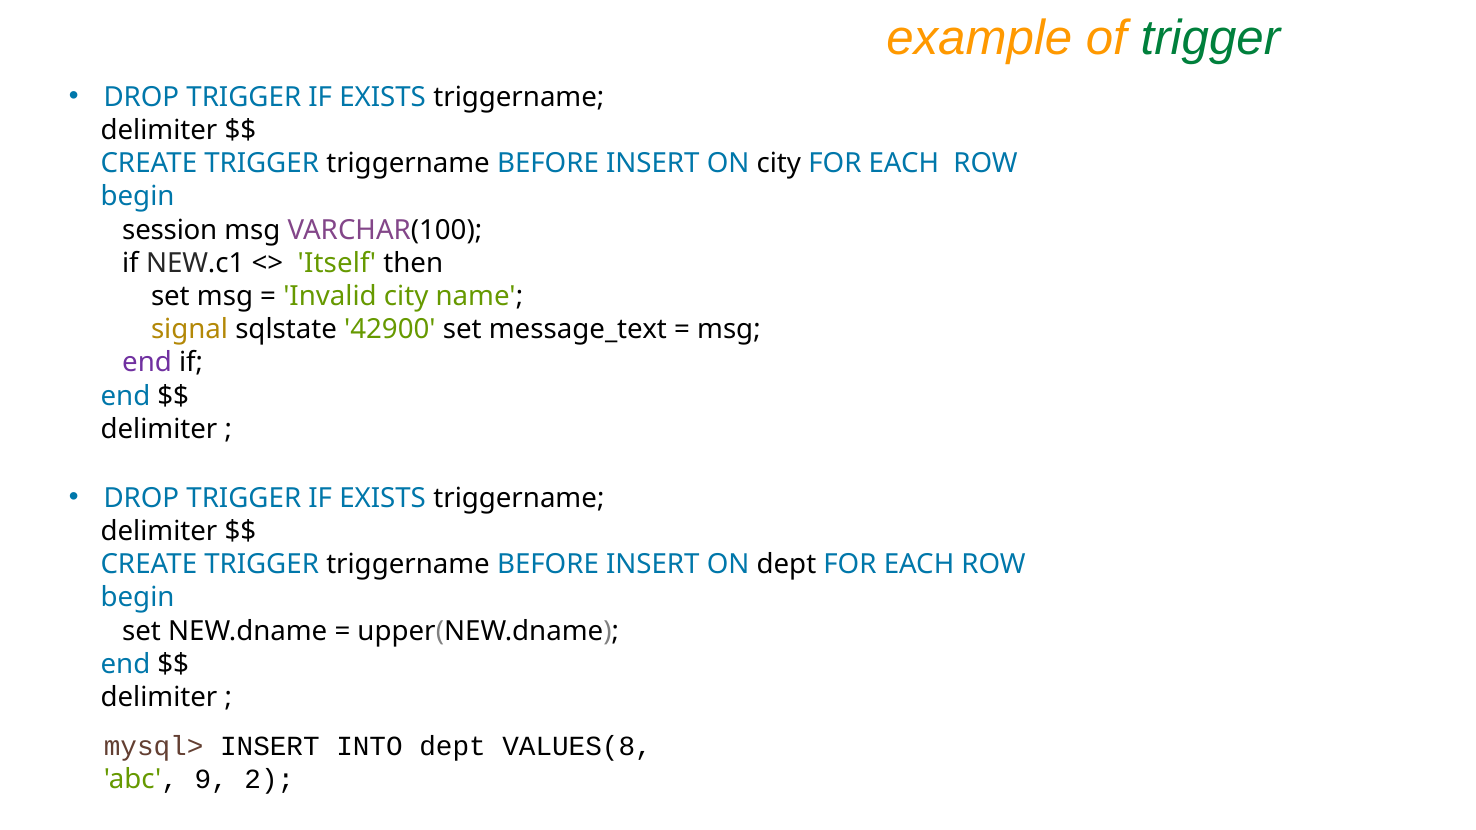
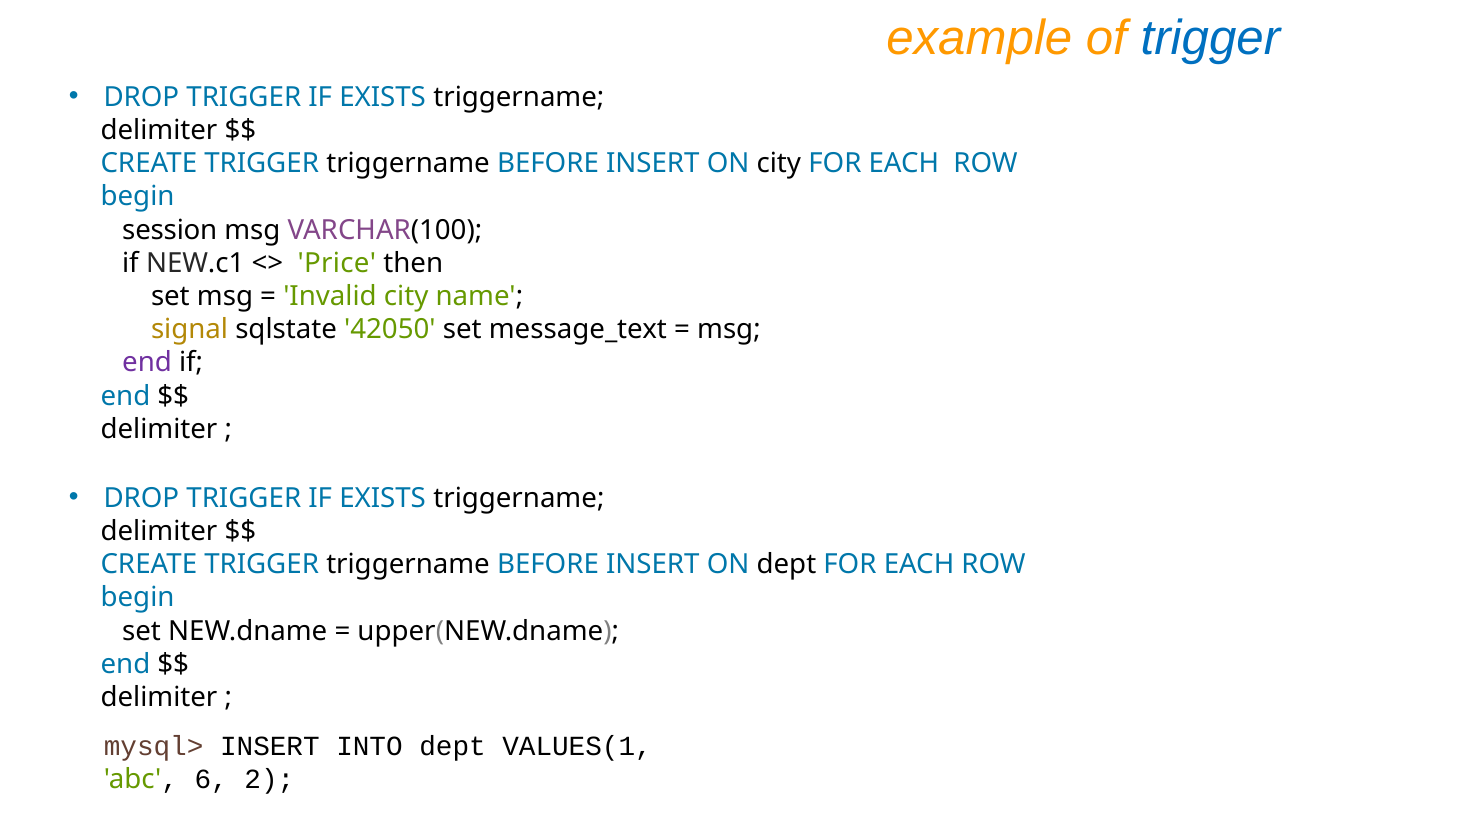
trigger colour: green -> blue (1210, 38)
Itself: Itself -> Price (337, 263)
42900: 42900 -> 42050 (390, 330)
VALUES(8: VALUES(8 -> VALUES(1 (577, 746)
9: 9 -> 6 (211, 779)
